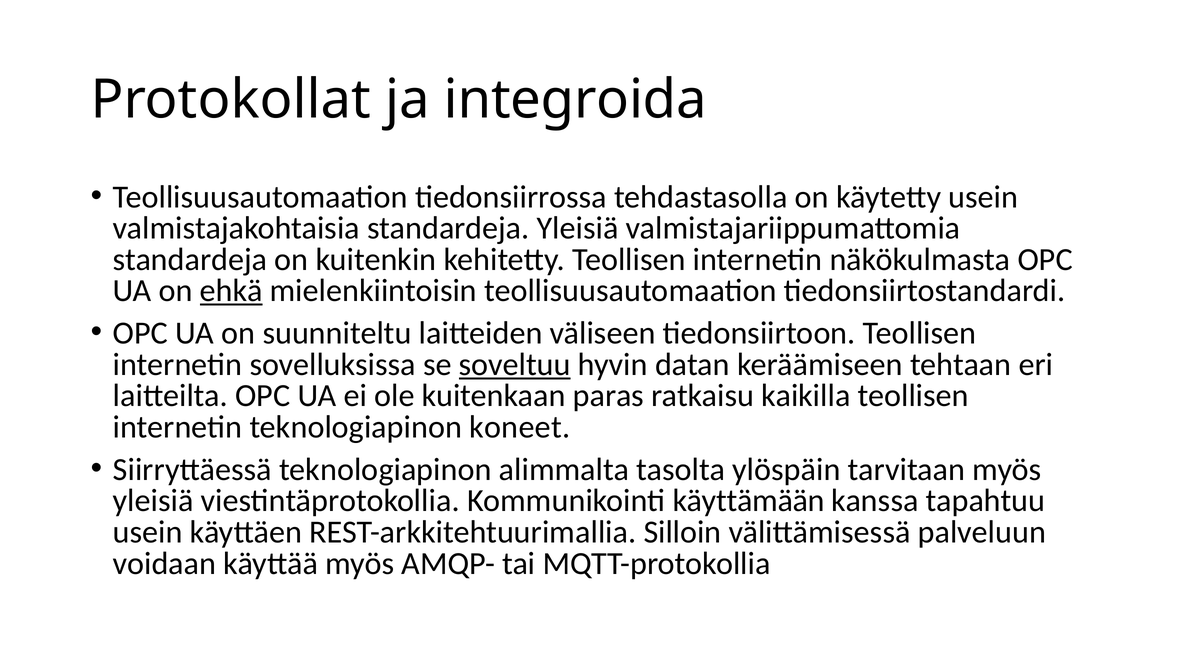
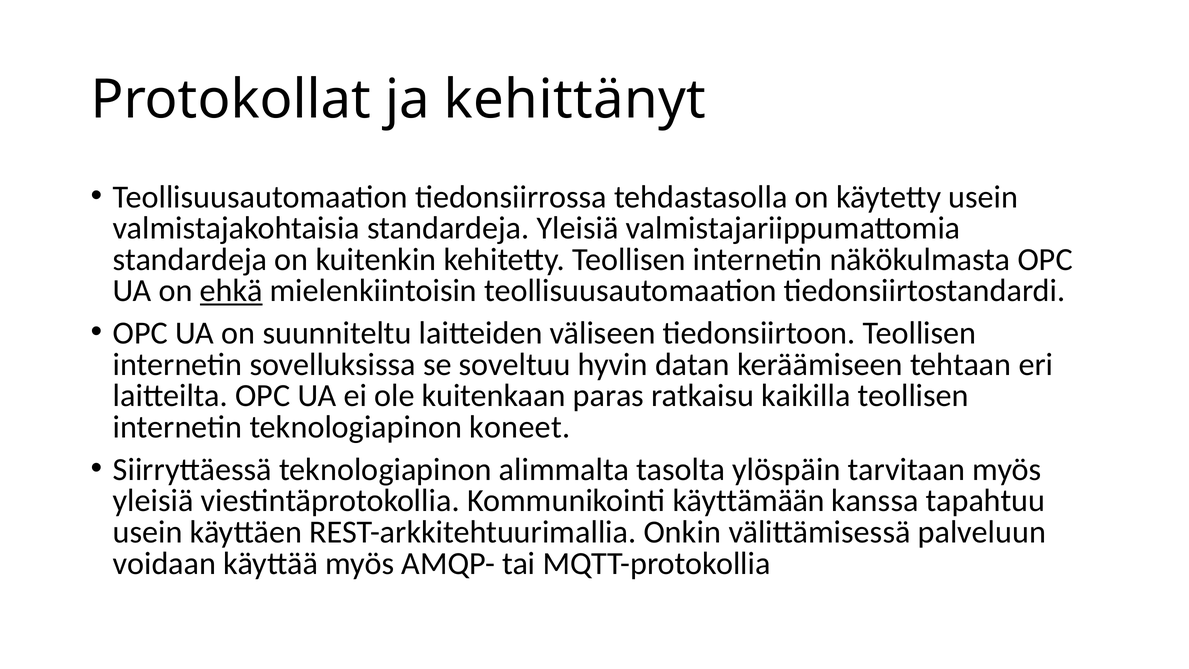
integroida: integroida -> kehittänyt (575, 100)
soveltuu underline: present -> none (515, 364)
Silloin: Silloin -> Onkin (682, 532)
